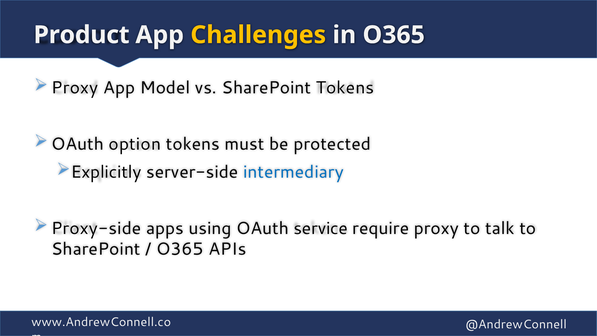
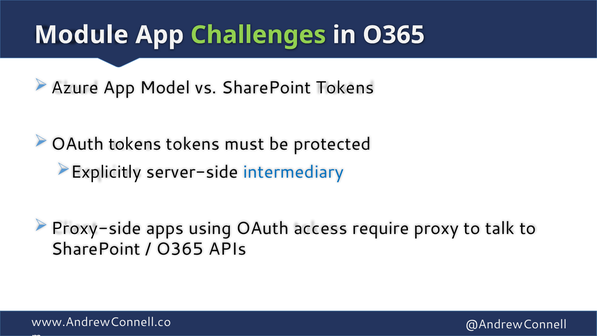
Product: Product -> Module (81, 35)
Challenges colour: yellow -> light green (258, 35)
Proxy: Proxy -> Azure (75, 88)
OAuth option: option -> tokens (135, 144)
service: service -> access (321, 228)
